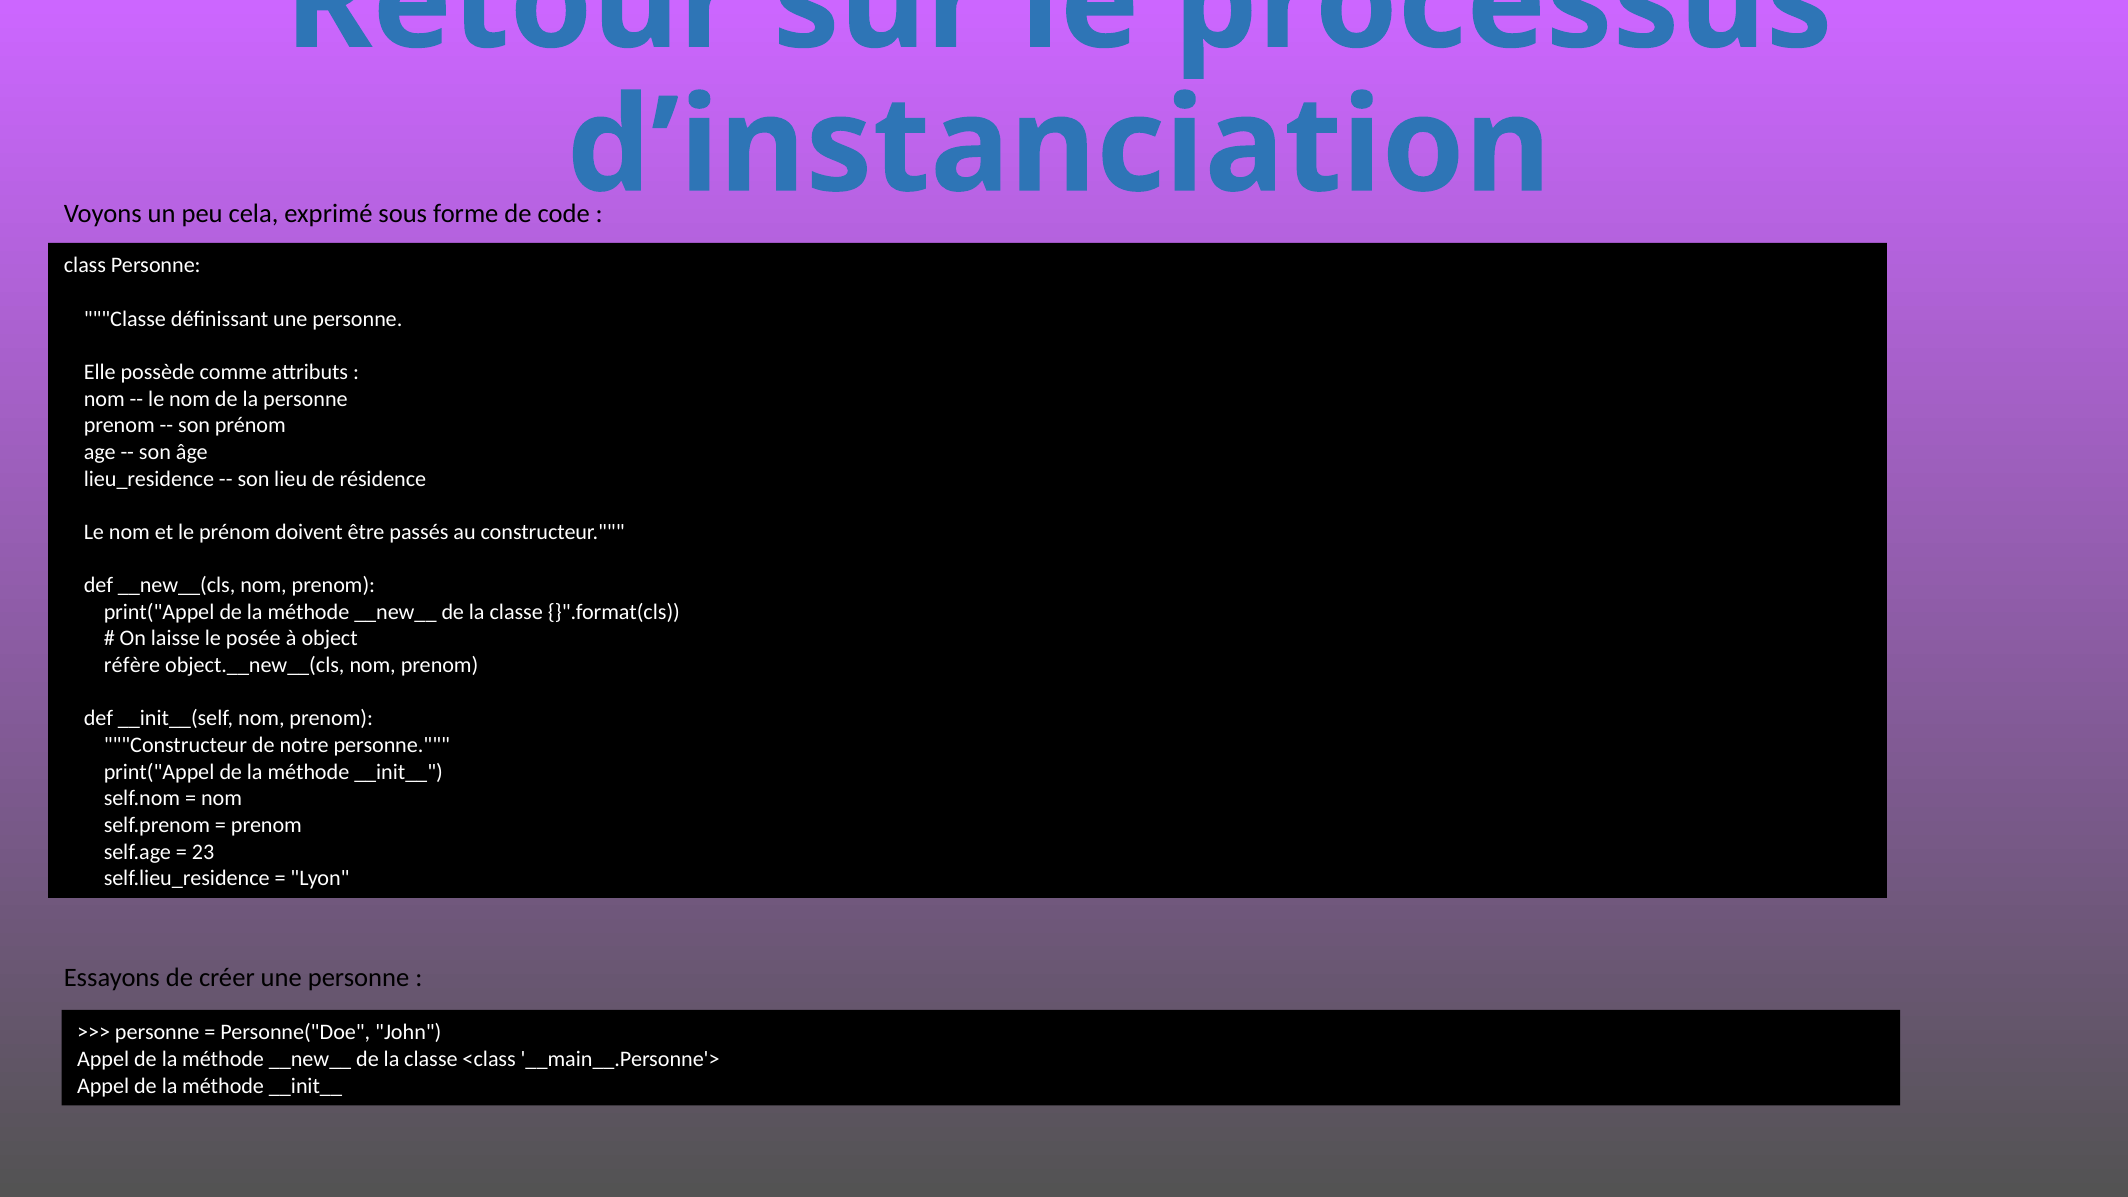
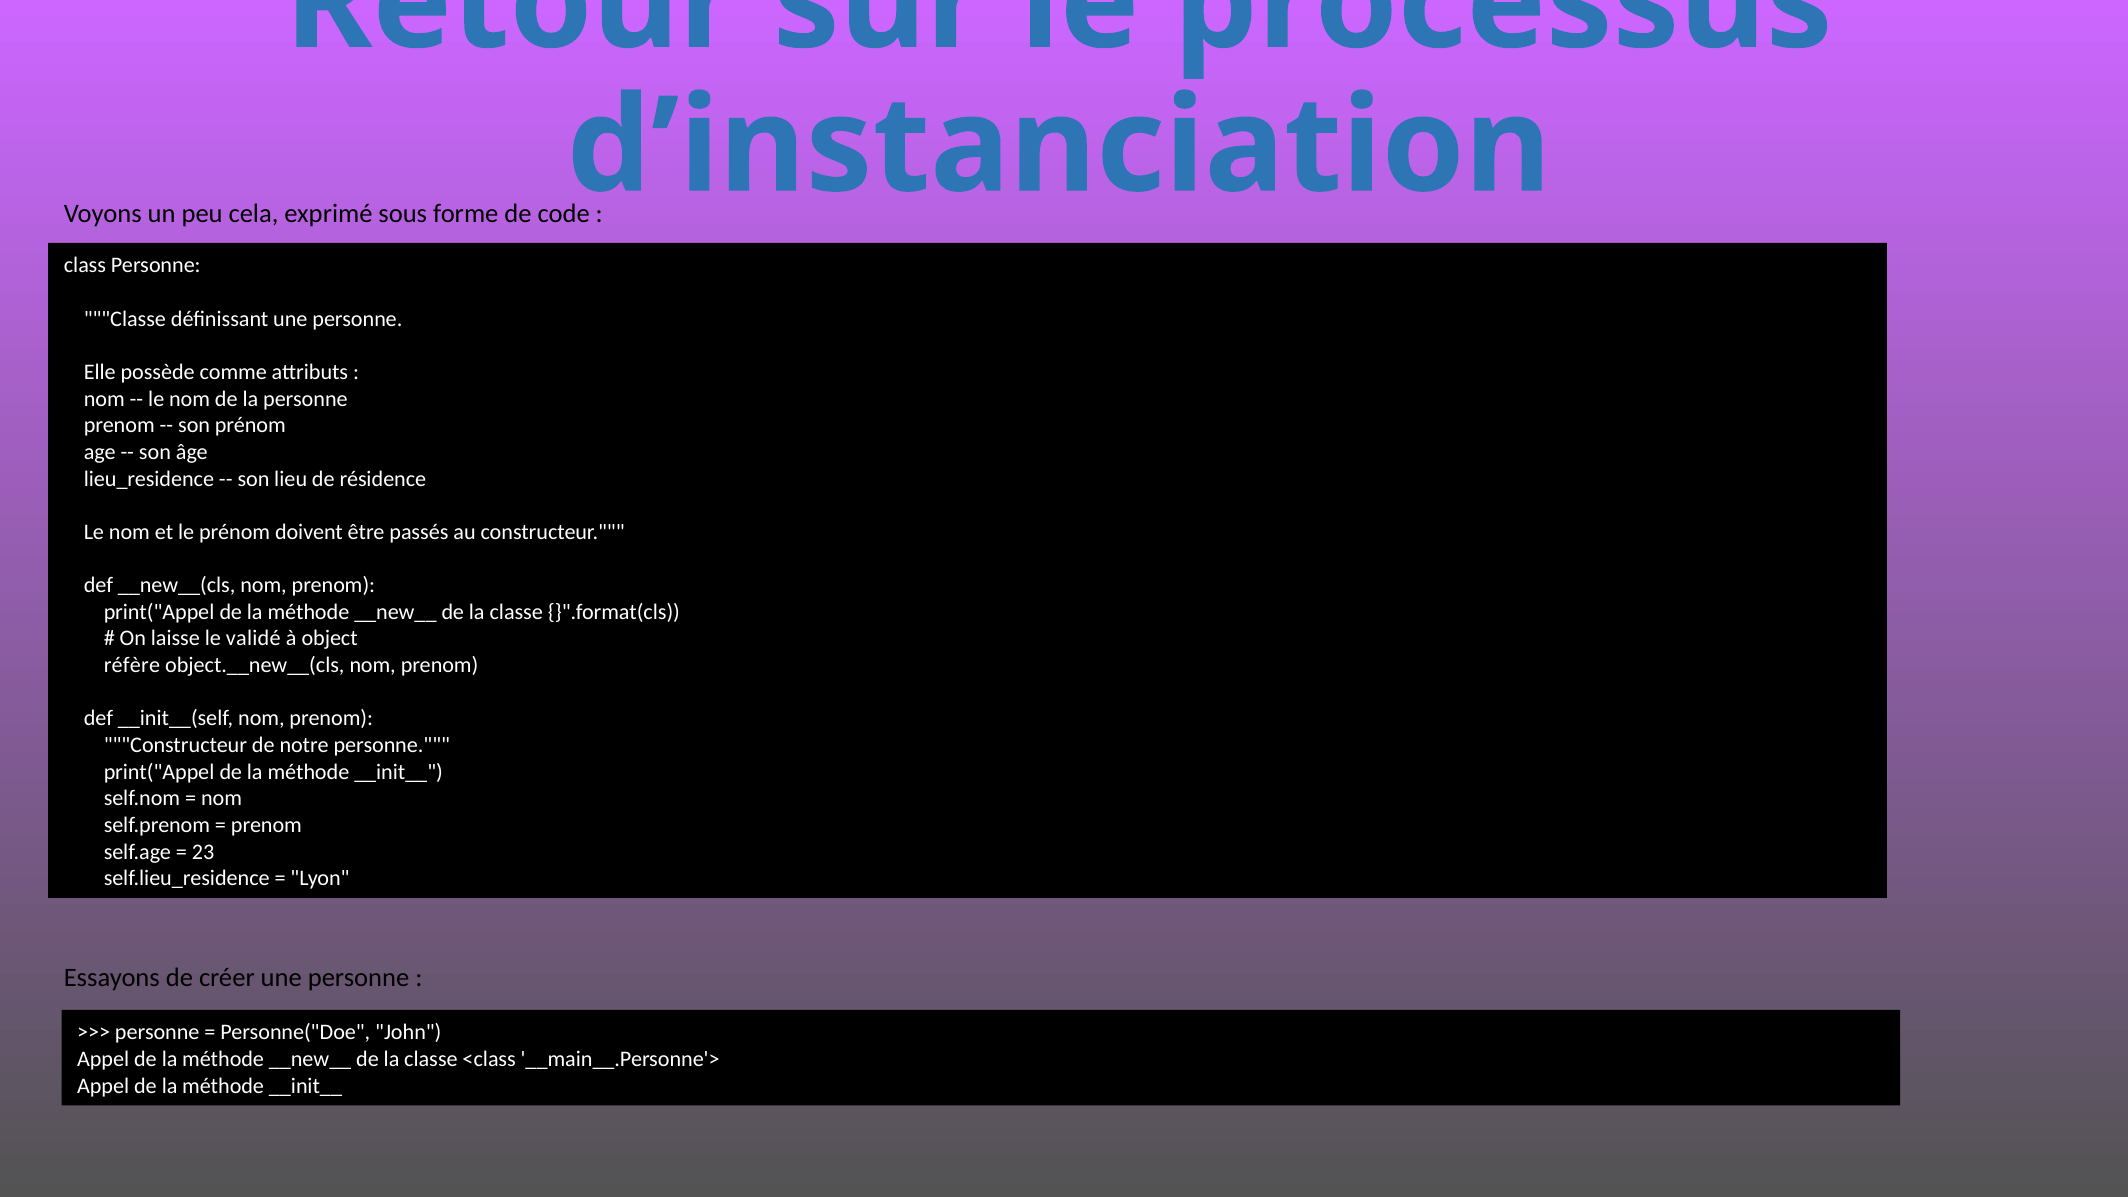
posée: posée -> validé (253, 639)
